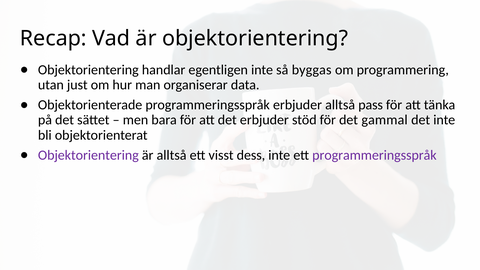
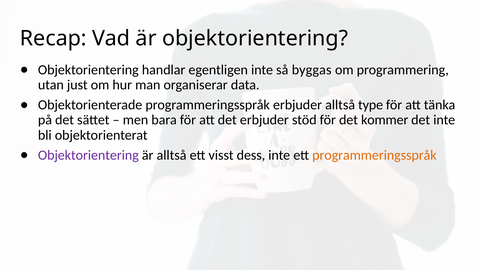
pass: pass -> type (371, 105)
gammal: gammal -> kommer (385, 120)
programmeringsspråk colour: purple -> orange (374, 155)
